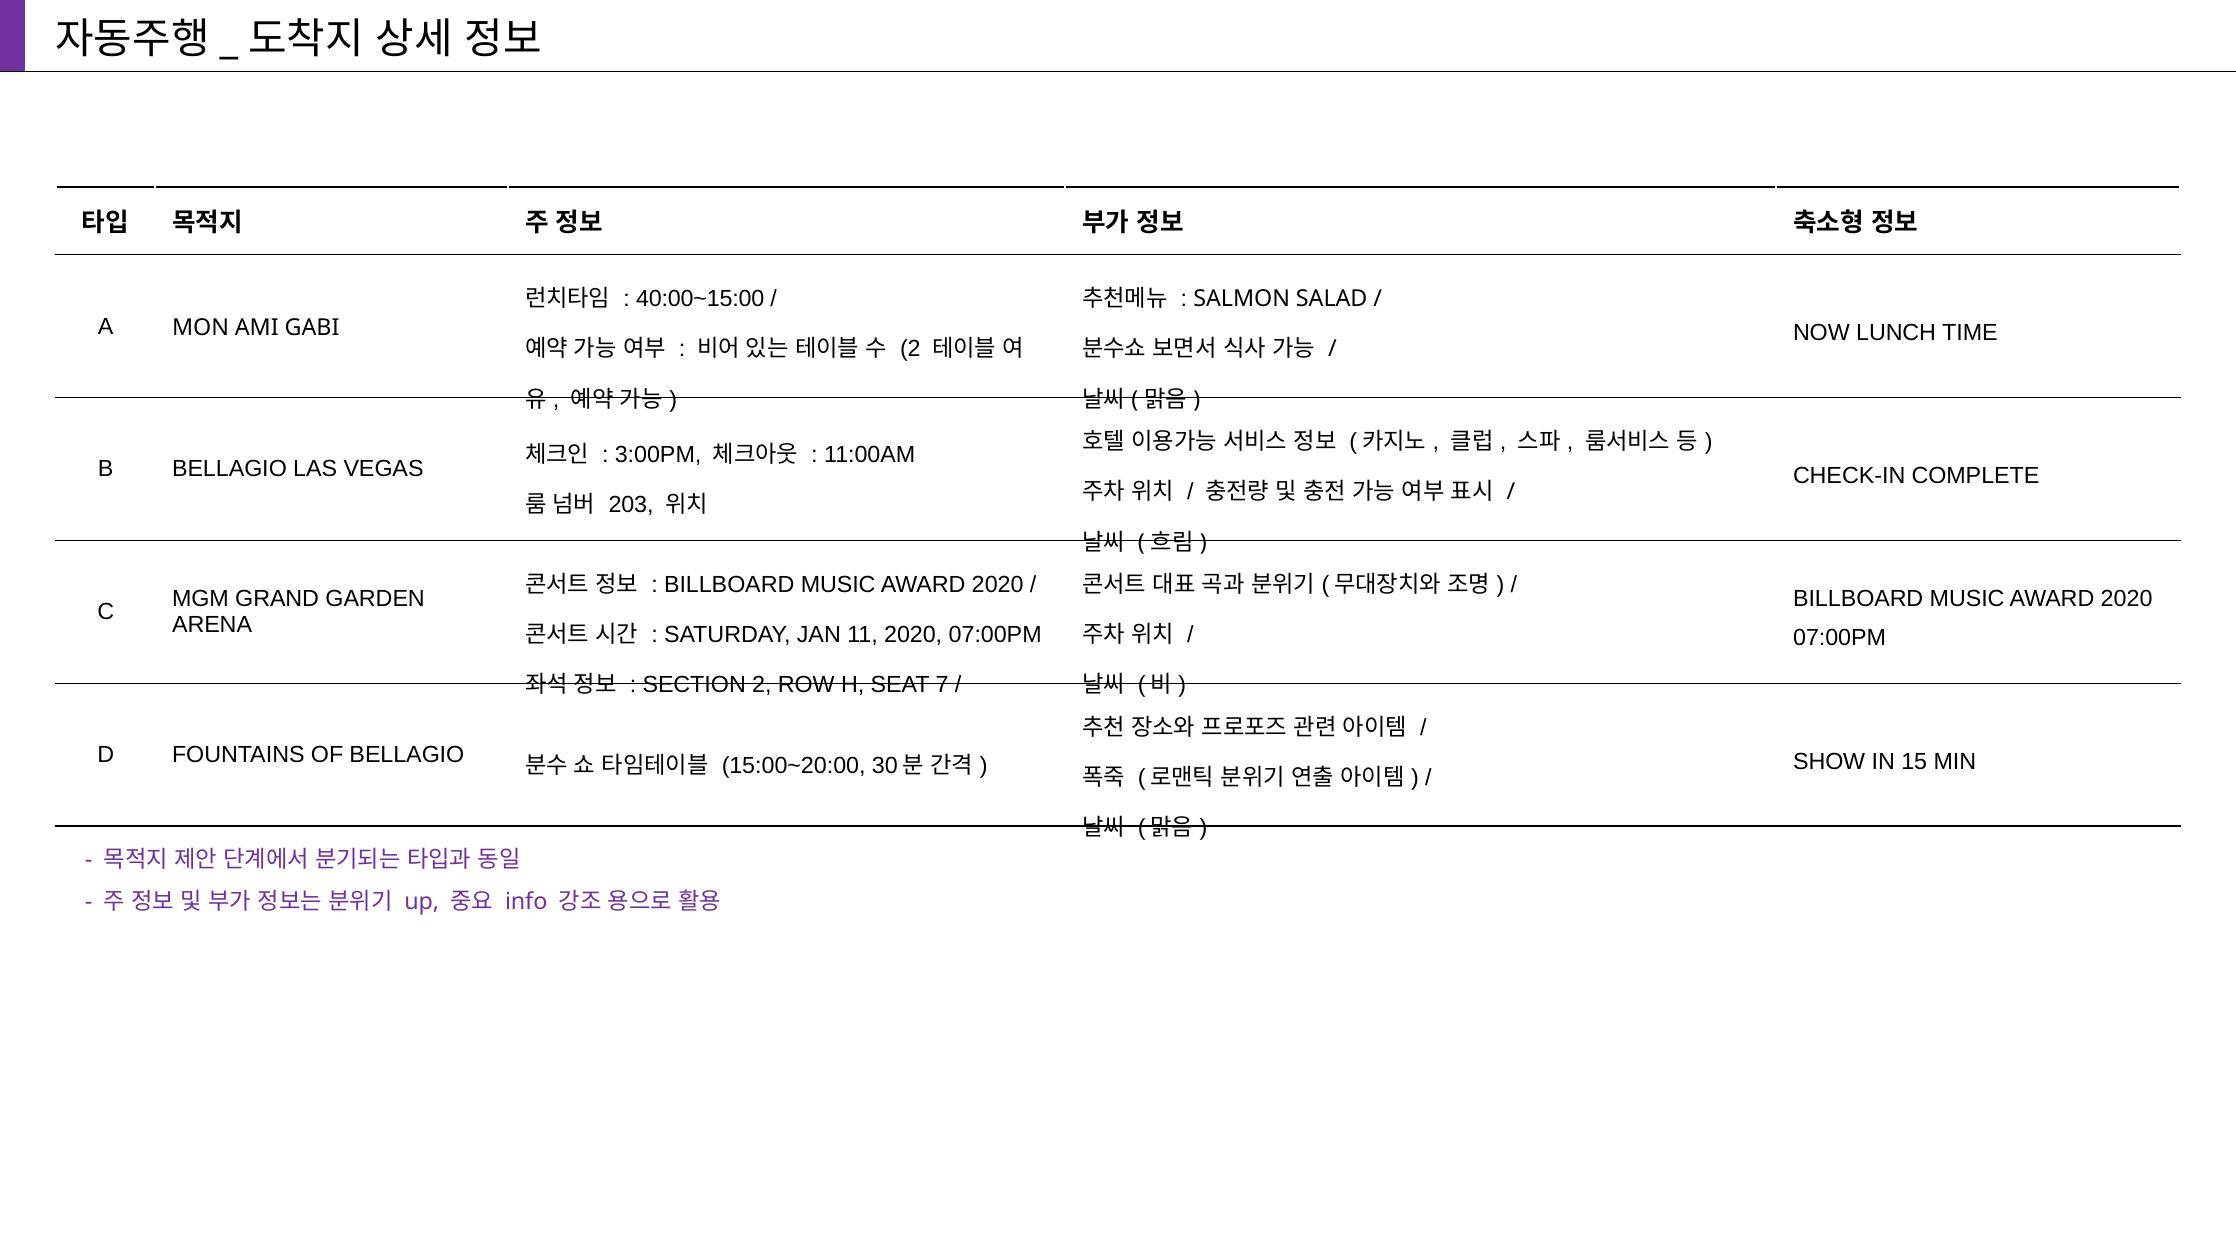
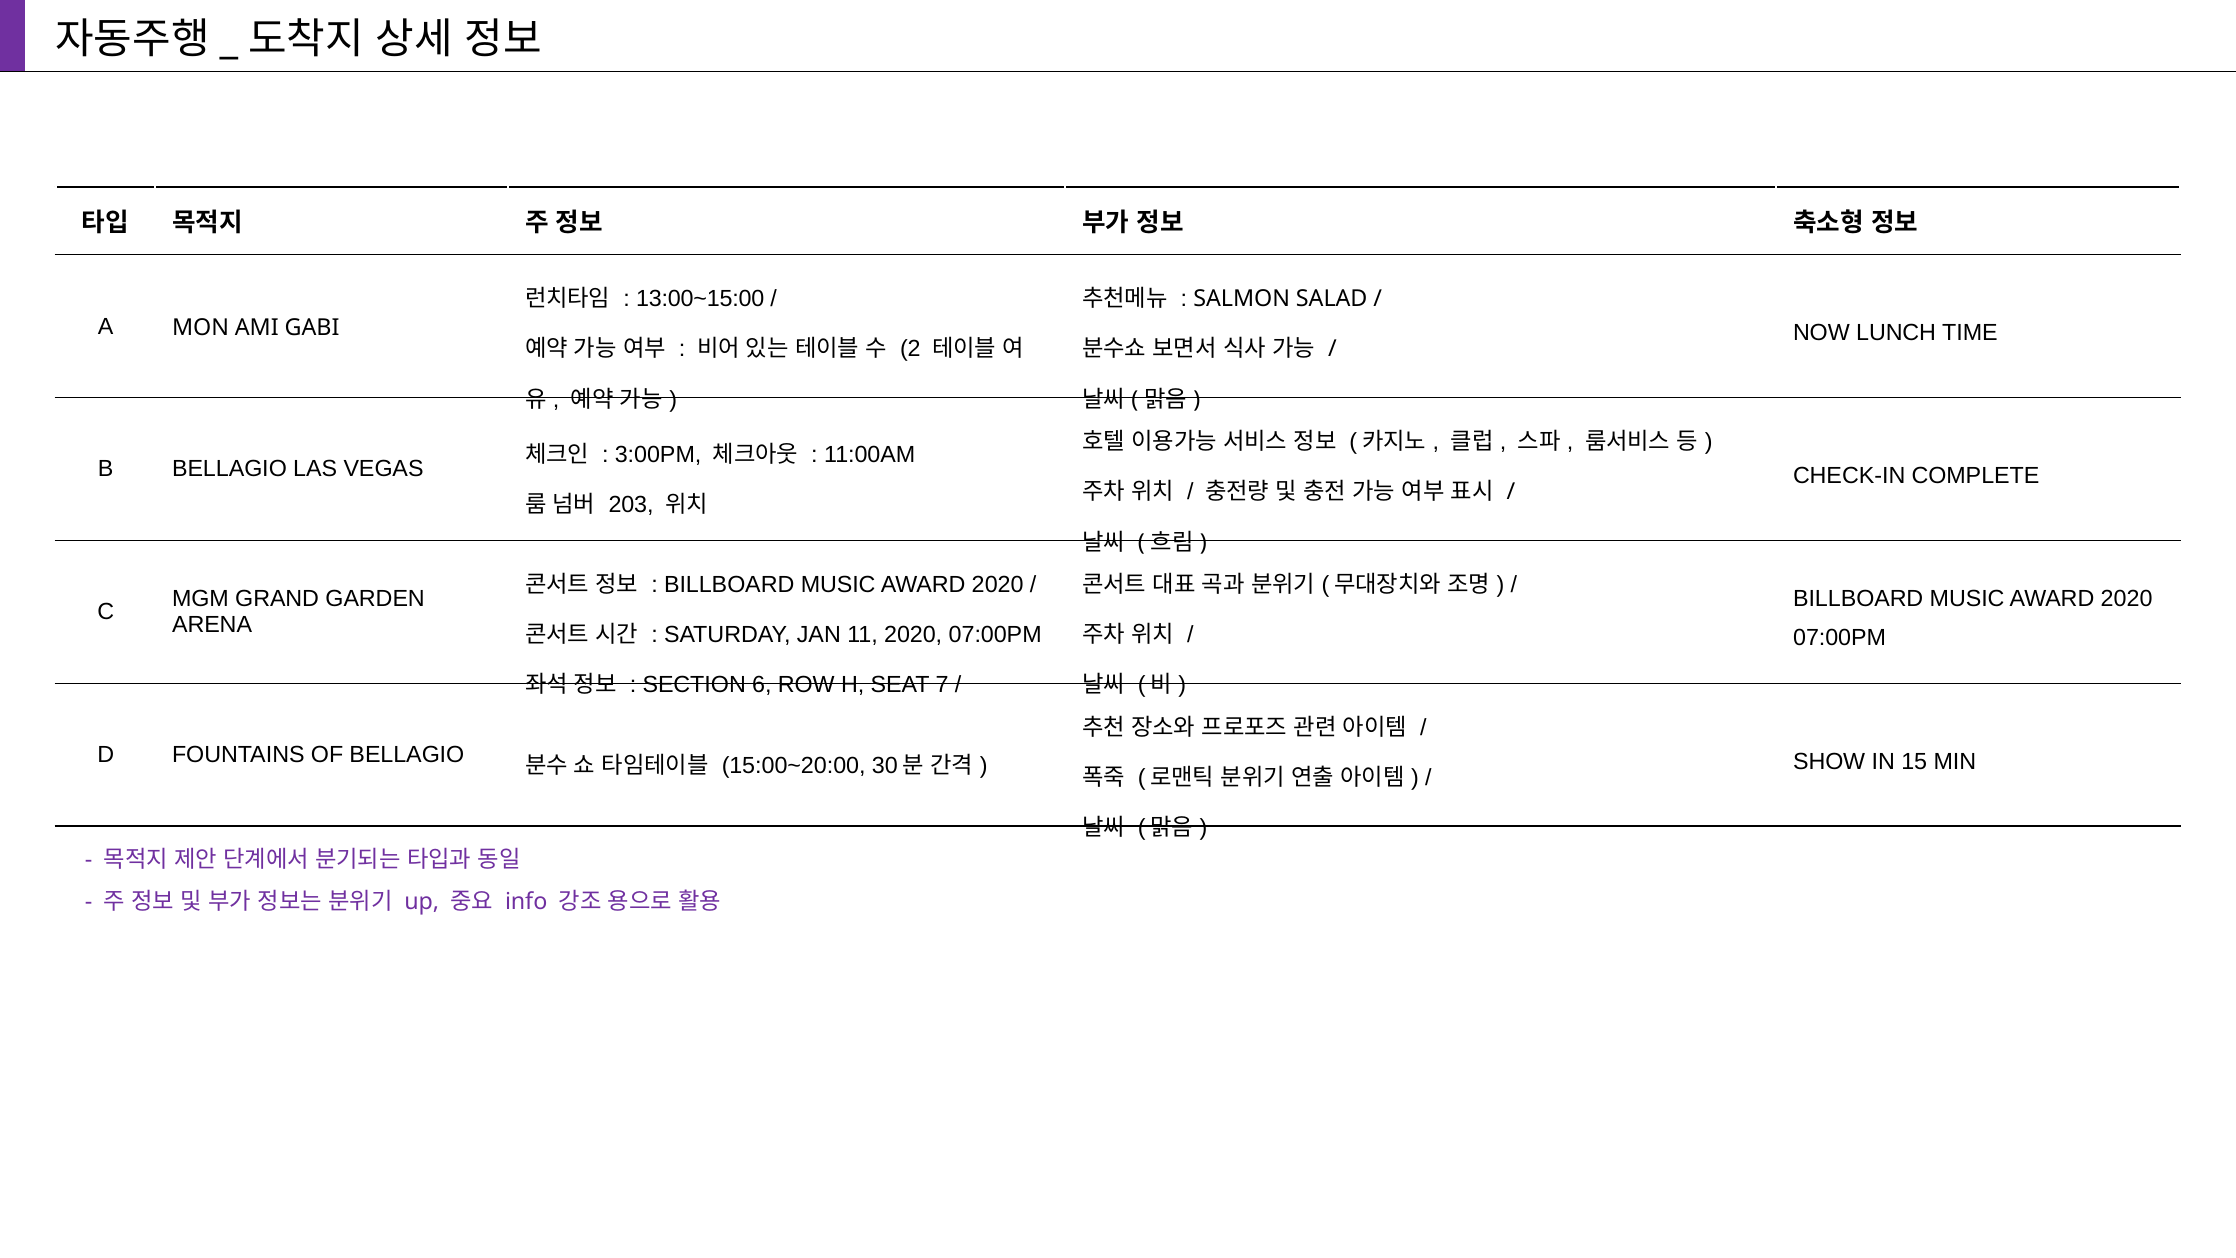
40:00~15:00: 40:00~15:00 -> 13:00~15:00 (700, 299)
SECTION 2: 2 -> 6 (762, 685)
